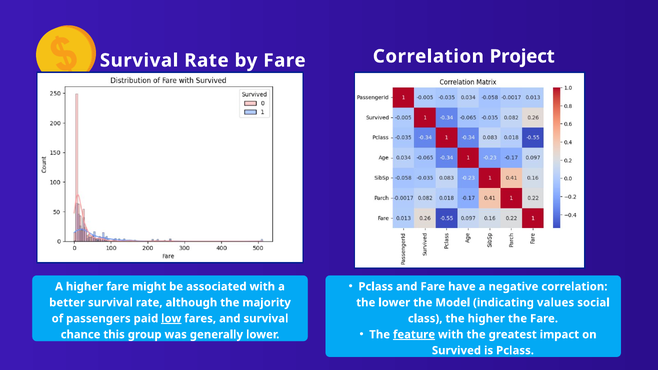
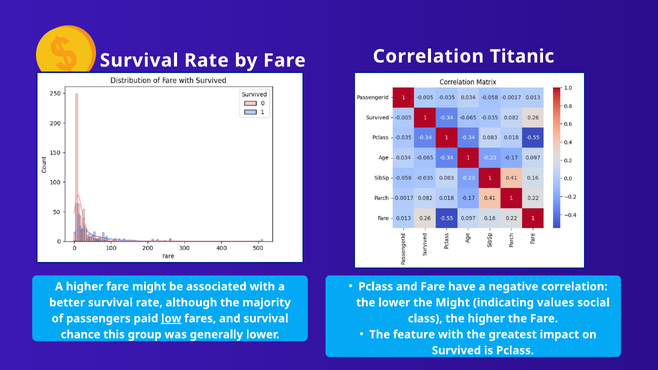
Project: Project -> Titanic (522, 56)
the Model: Model -> Might (453, 303)
feature underline: present -> none (414, 335)
